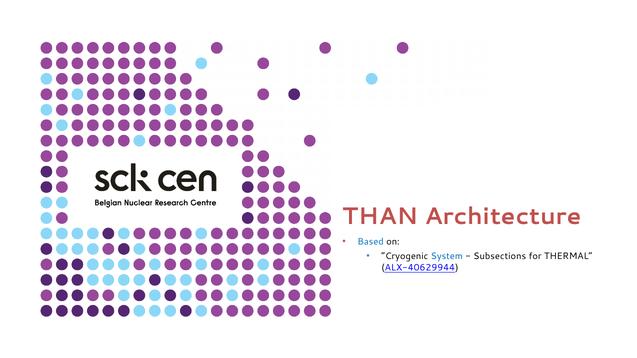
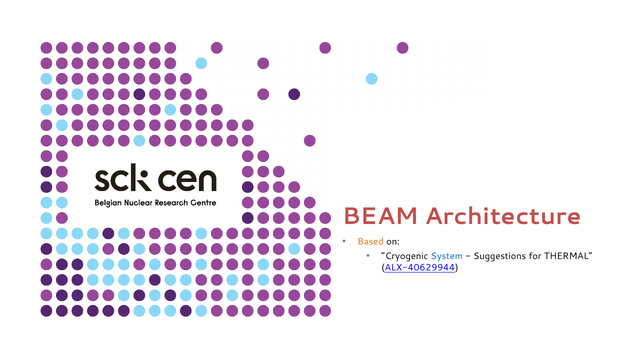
THAN: THAN -> BEAM (380, 217)
Based colour: blue -> orange (371, 242)
Subsections: Subsections -> Suggestions (500, 257)
